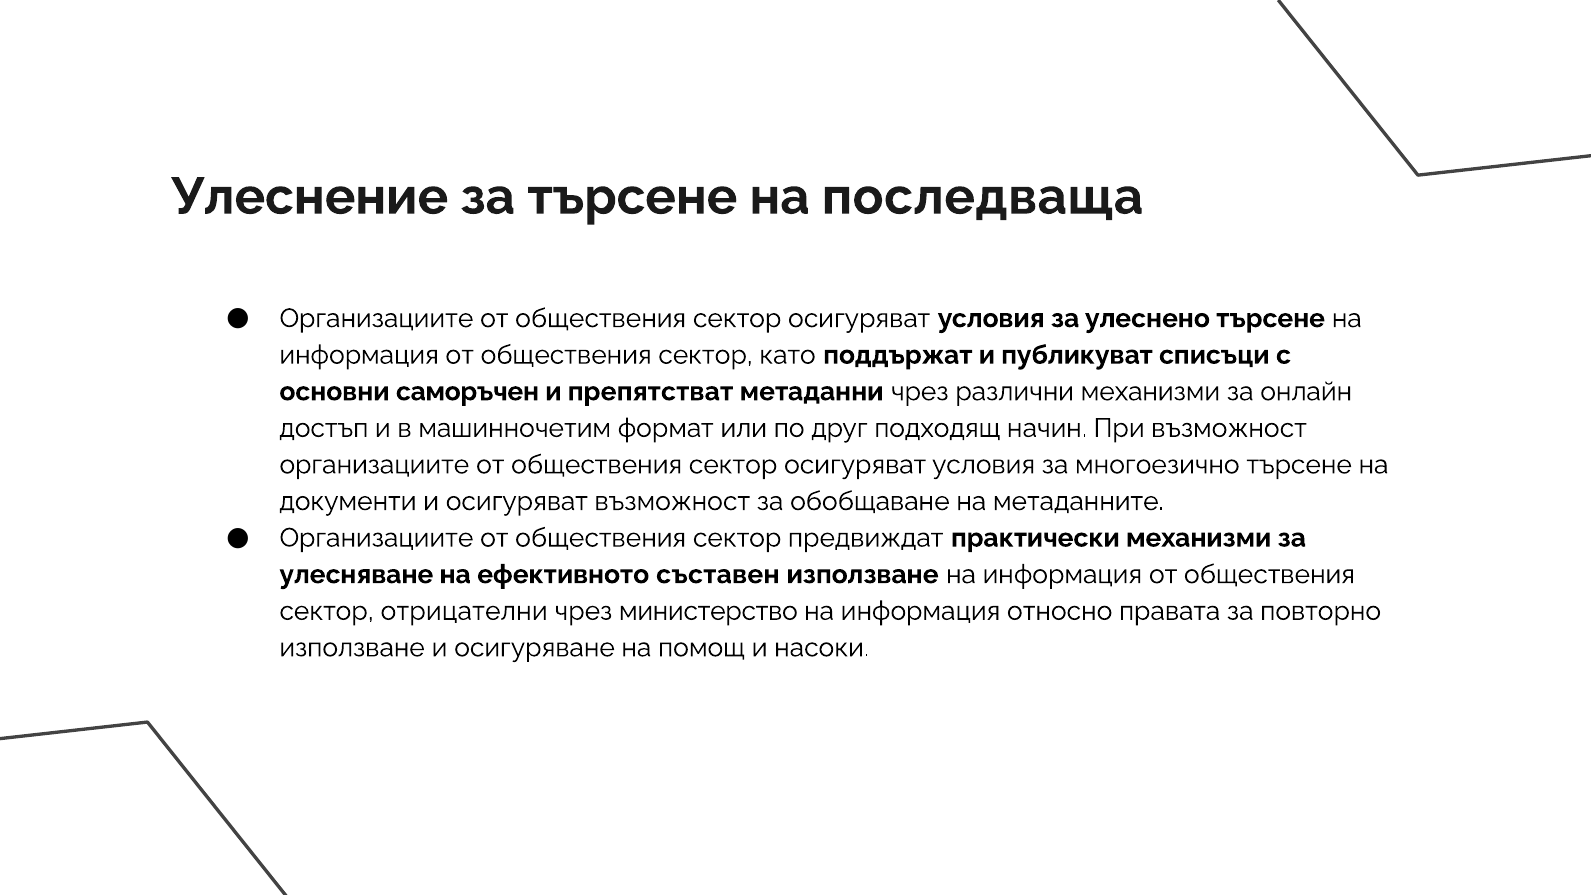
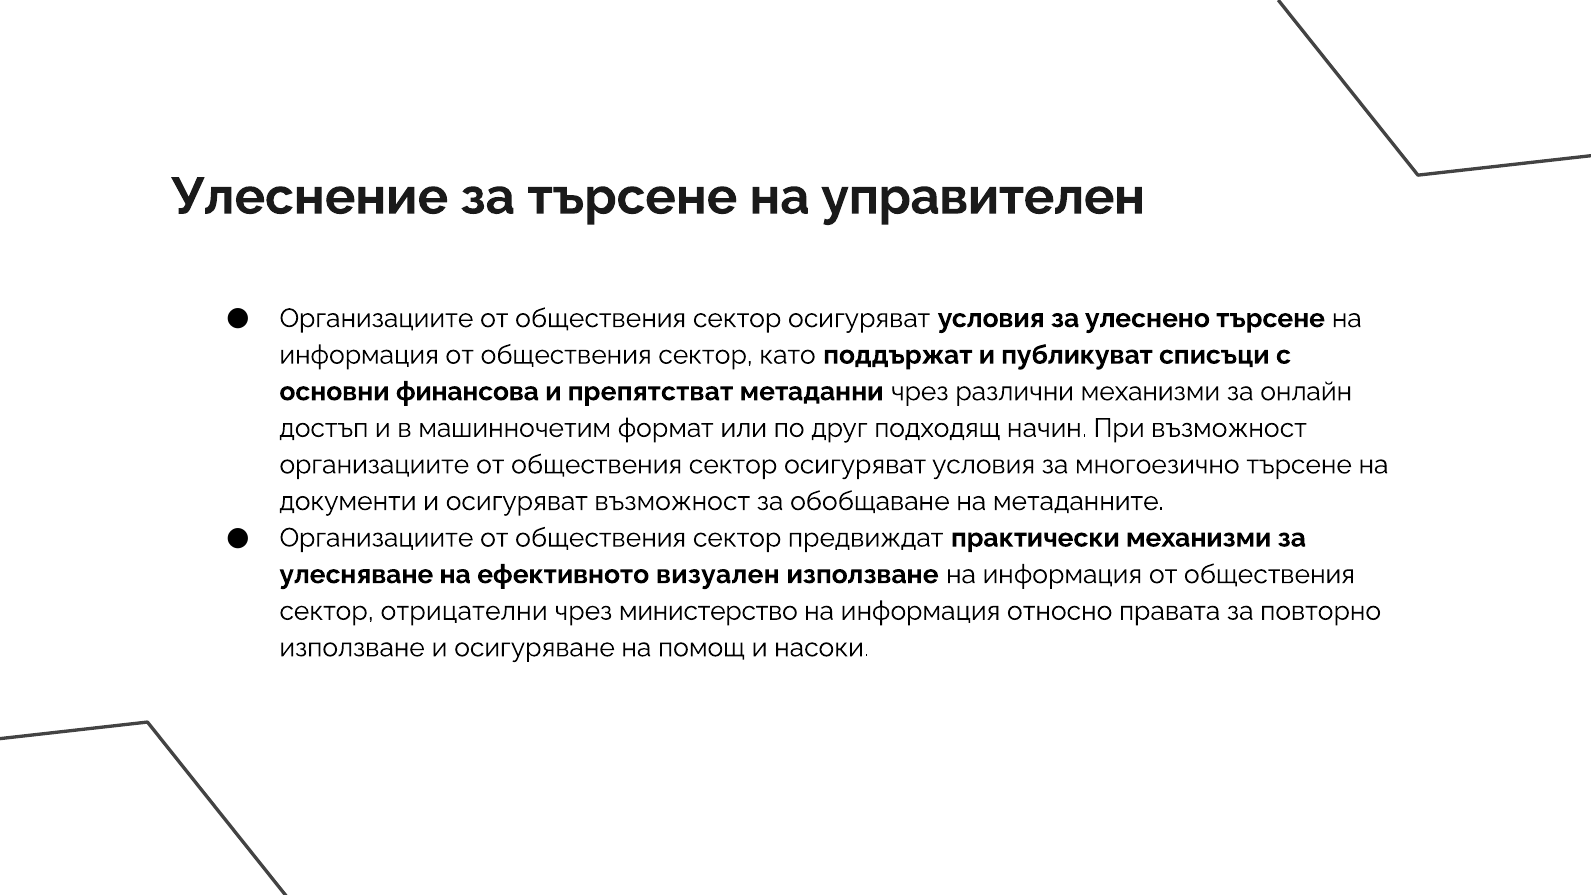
последваща: последваща -> управителен (983, 197)
саморъчен: саморъчен -> финансова (467, 392)
съставен: съставен -> визуален (718, 574)
